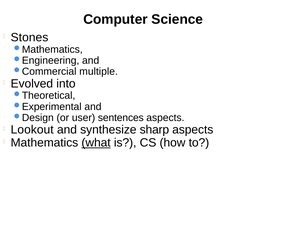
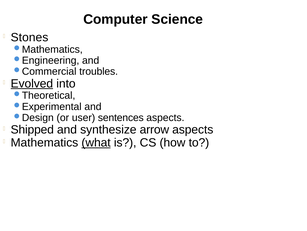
multiple: multiple -> troubles (99, 71)
Evolved underline: none -> present (32, 83)
Lookout: Lookout -> Shipped (32, 129)
sharp: sharp -> arrow (154, 129)
